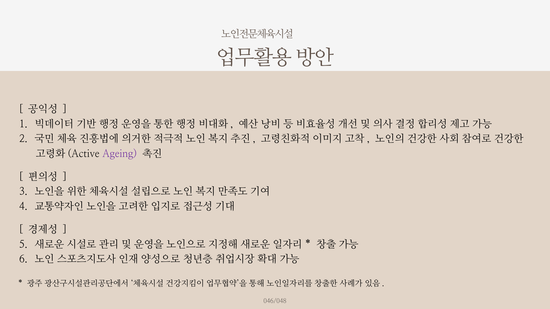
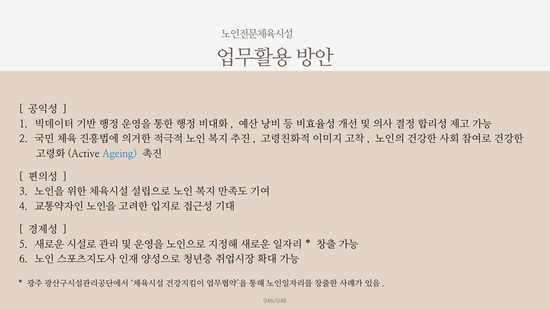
Ageing colour: purple -> blue (120, 154)
